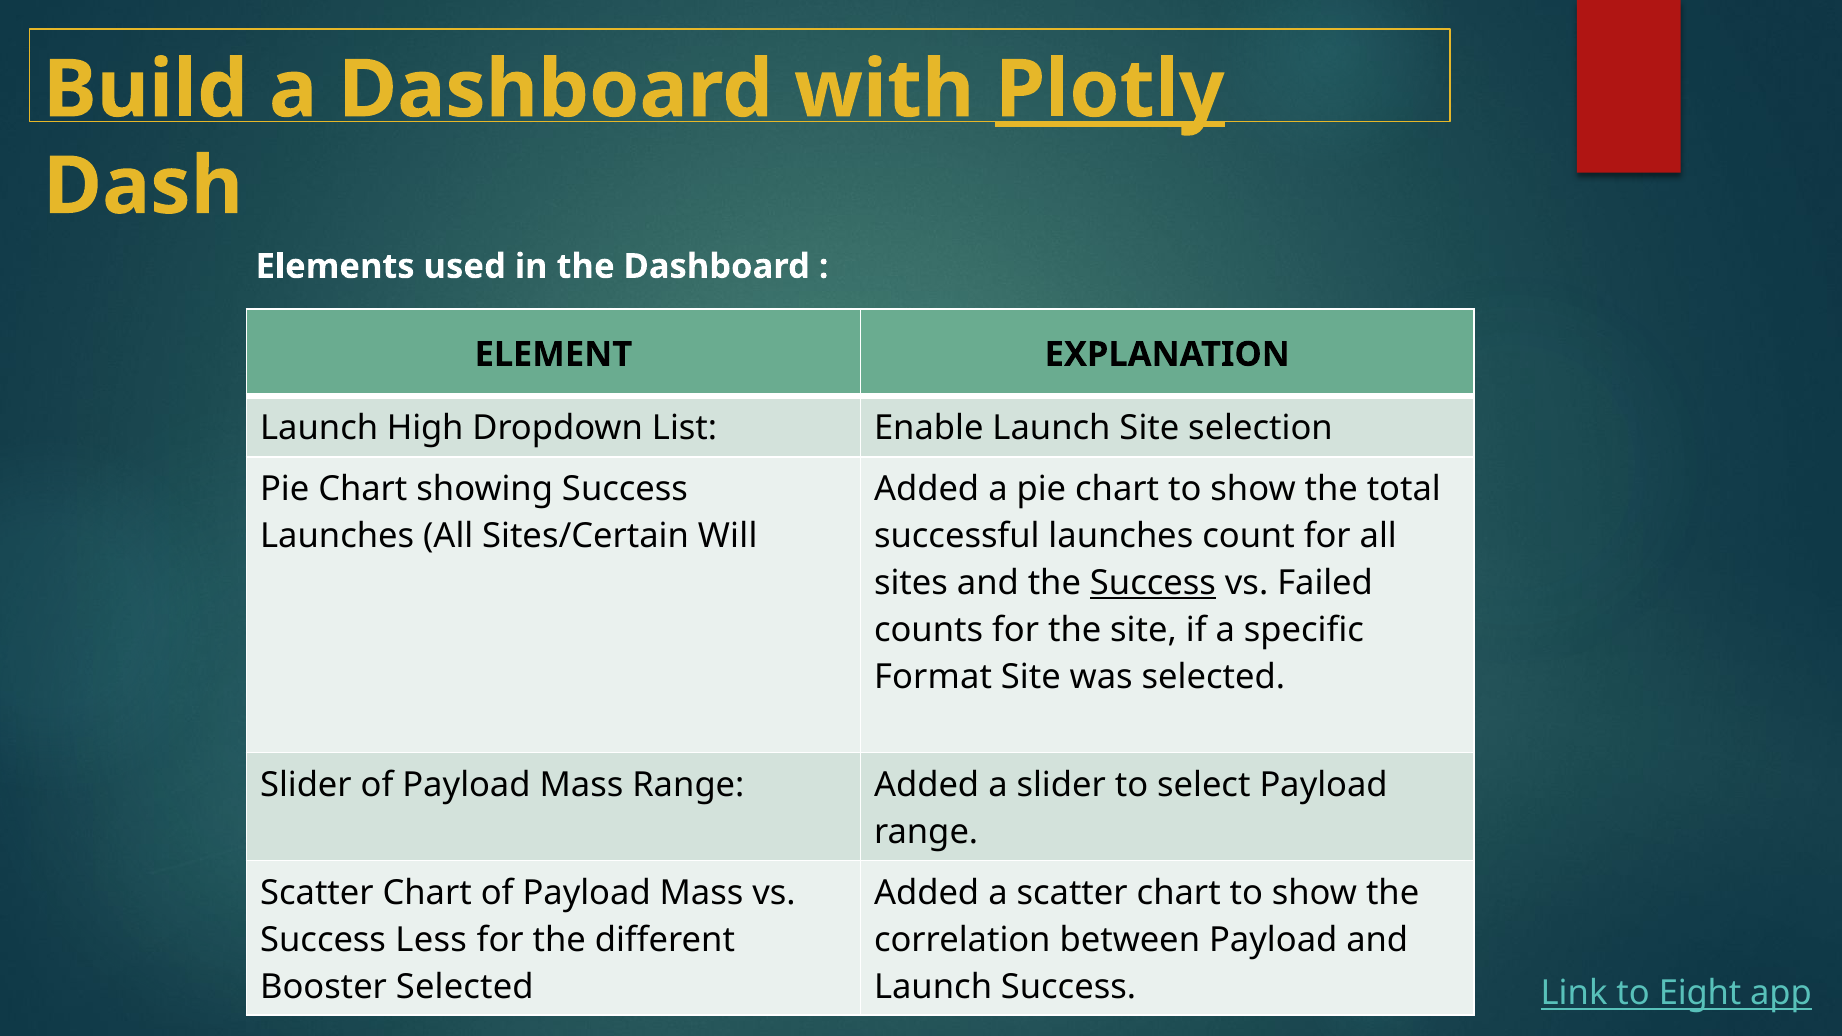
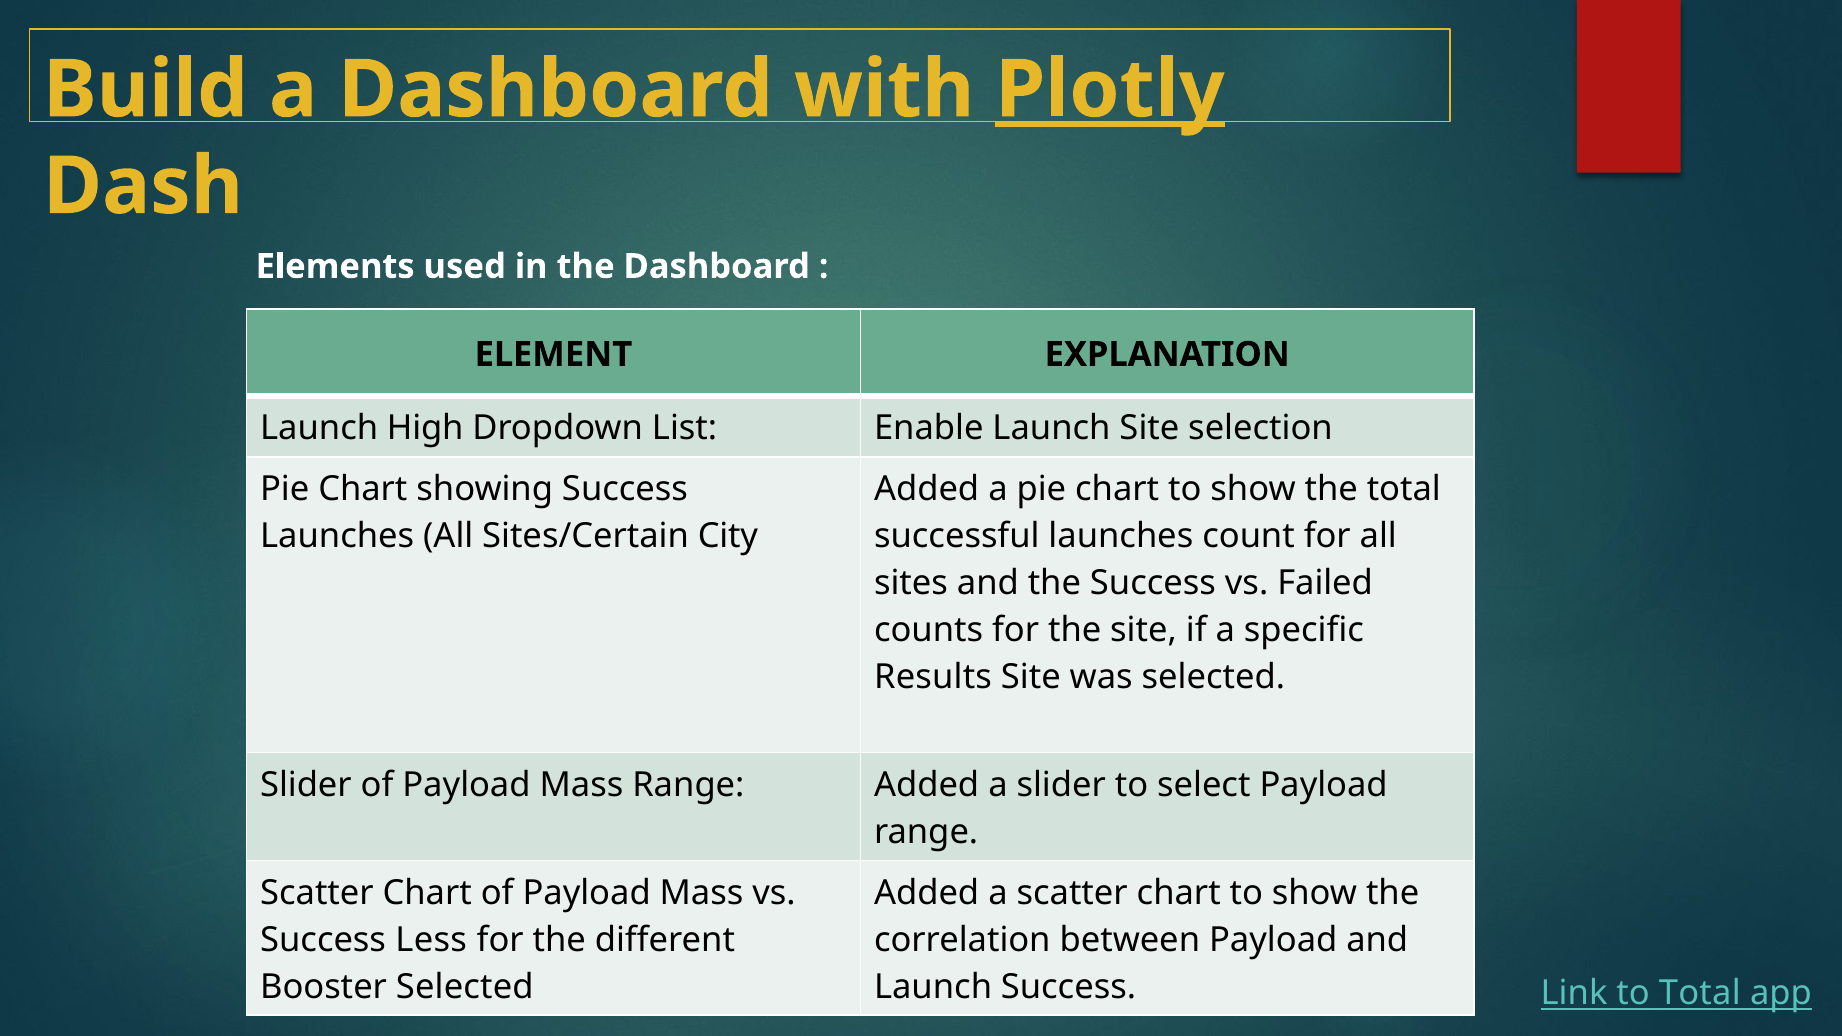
Will: Will -> City (728, 536)
Success underline: present -> none (1153, 583)
Format: Format -> Results (933, 677)
to Eight: Eight -> Total (1700, 993)
